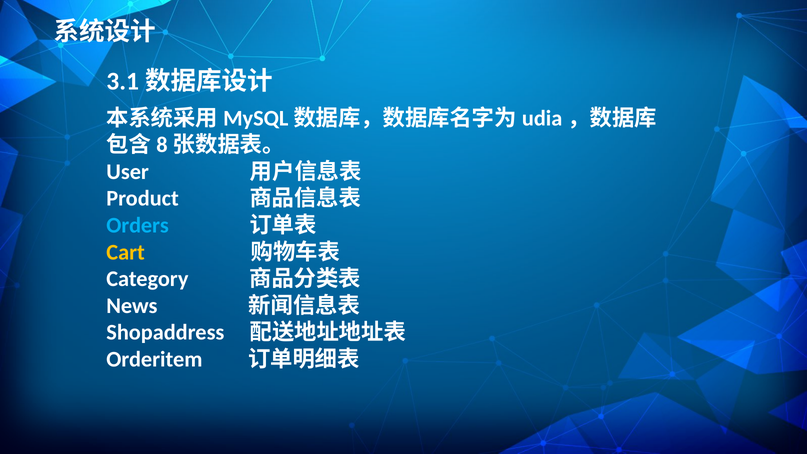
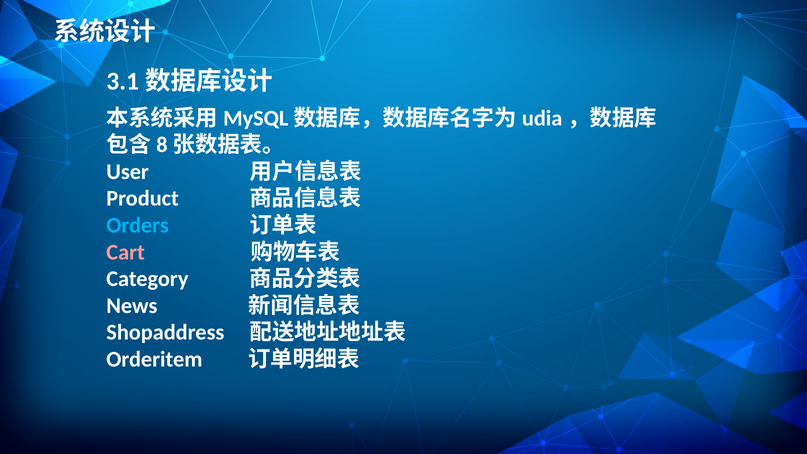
Cart colour: yellow -> pink (126, 252)
